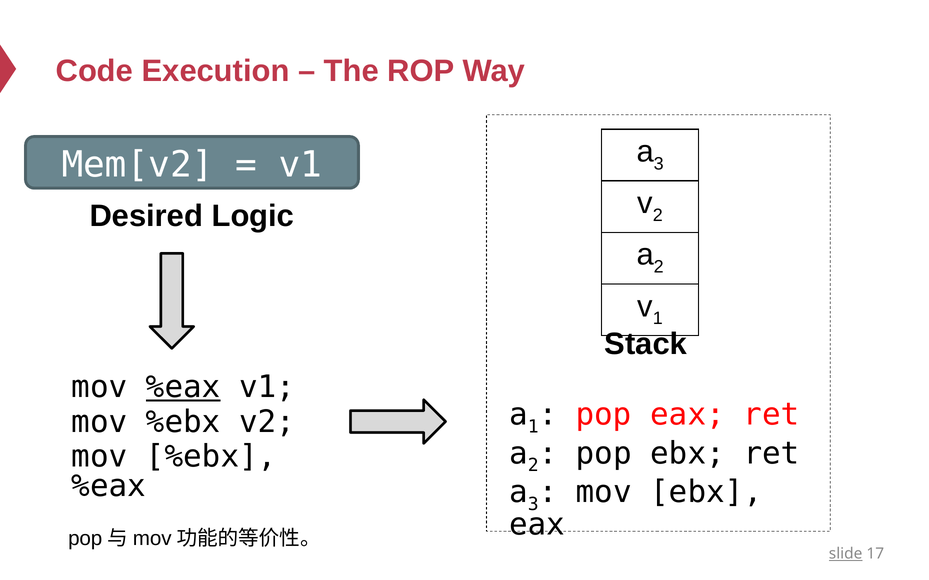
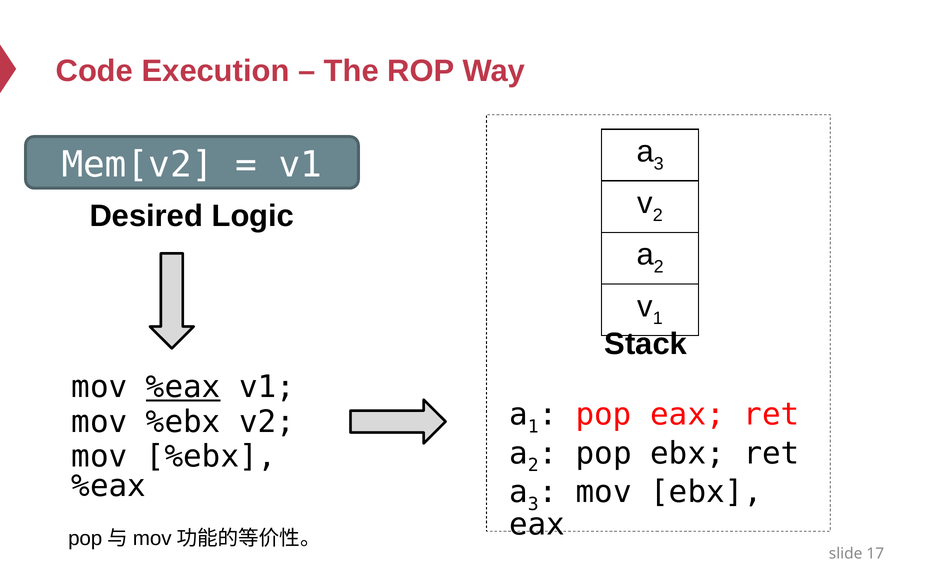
slide underline: present -> none (846, 554)
